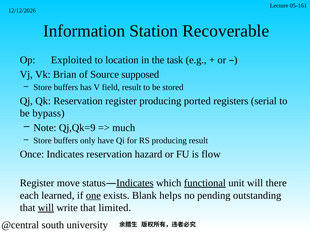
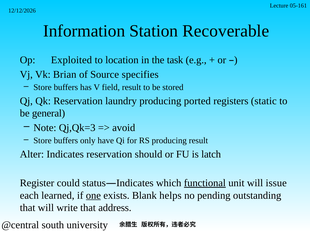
supposed: supposed -> specifies (140, 75)
Reservation register: register -> laundry (121, 101)
serial: serial -> static (264, 101)
bypass: bypass -> general (49, 113)
Qj,Qk=9: Qj,Qk=9 -> Qj,Qk=3 (77, 128)
much: much -> avoid (124, 128)
Once: Once -> Alter (32, 154)
hazard: hazard -> should (149, 154)
flow: flow -> latch (211, 154)
move: move -> could (68, 183)
Indicates underline: present -> none (135, 183)
there: there -> issue (276, 183)
will underline: present -> none (46, 208)
limited: limited -> address (115, 208)
